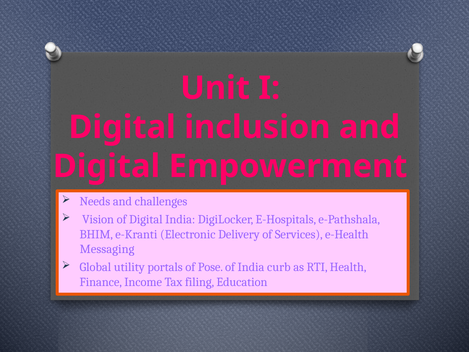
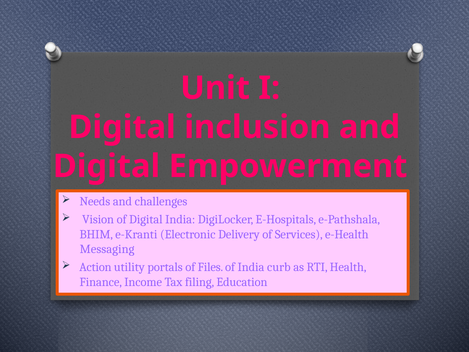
Global: Global -> Action (95, 267)
Pose: Pose -> Files (210, 267)
